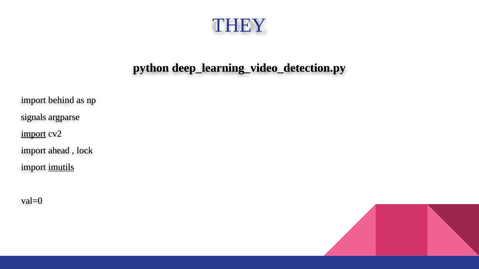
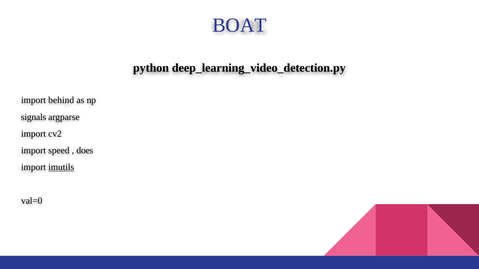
THEY: THEY -> BOAT (239, 25)
import underline: present -> none (34, 134)
ahead: ahead -> speed (59, 151)
lock: lock -> does (85, 151)
